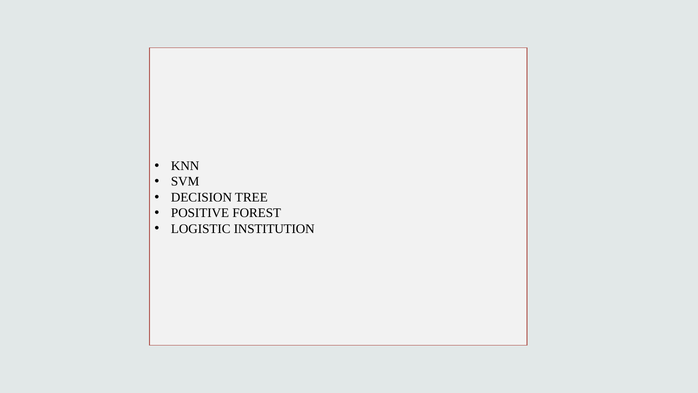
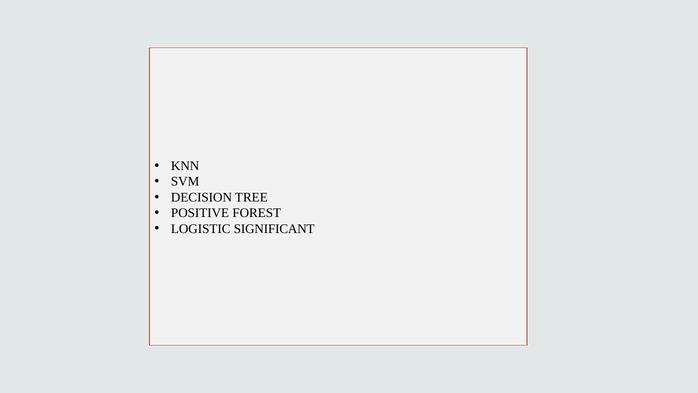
INSTITUTION: INSTITUTION -> SIGNIFICANT (274, 229)
